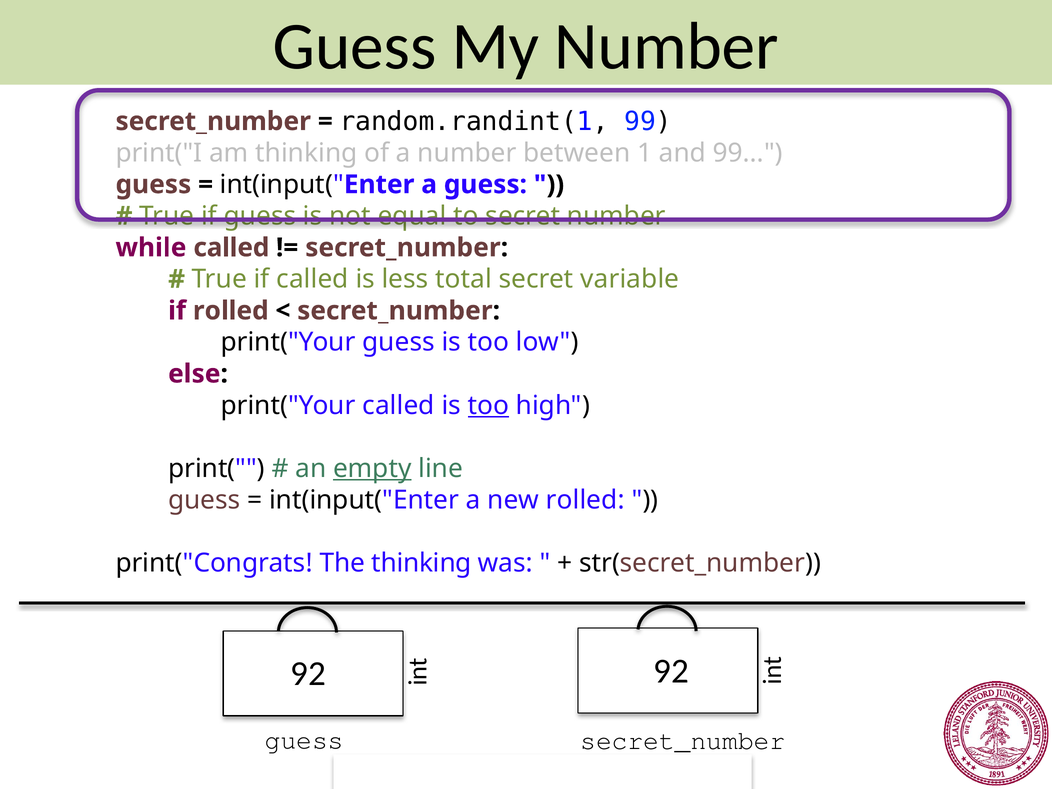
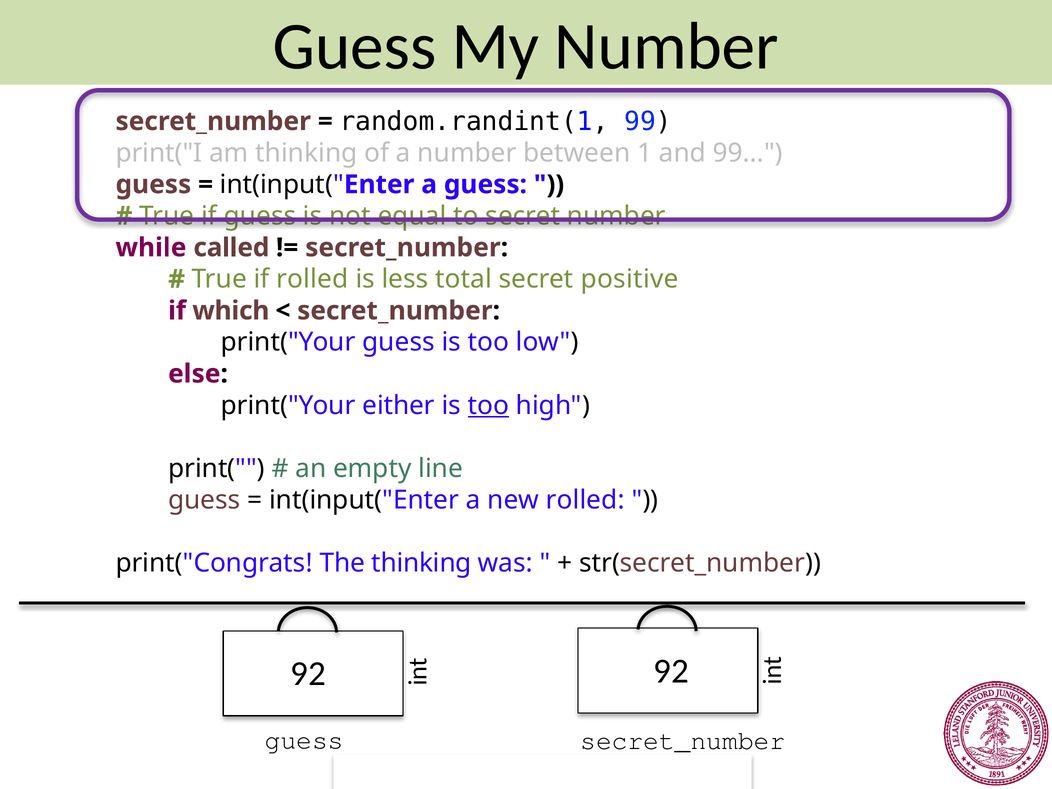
if called: called -> rolled (312, 279)
variable: variable -> positive (630, 279)
if rolled: rolled -> which (231, 311)
print("Your called: called -> either (399, 405)
empty underline: present -> none (372, 469)
